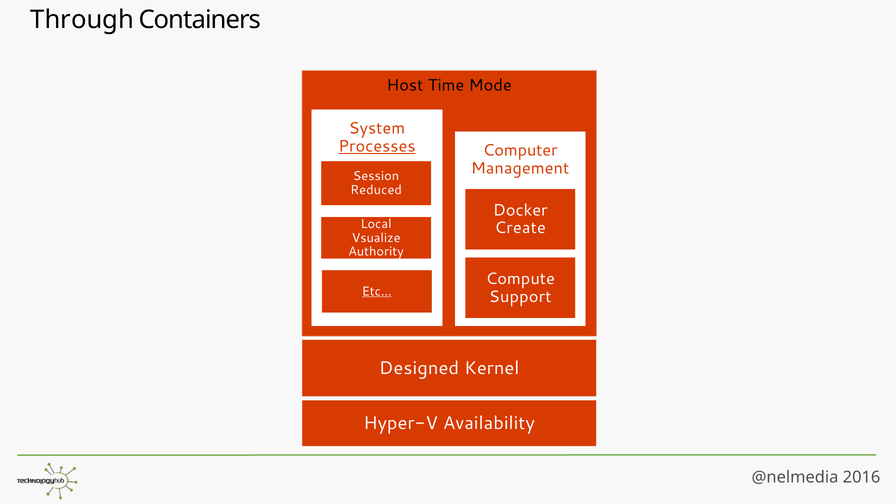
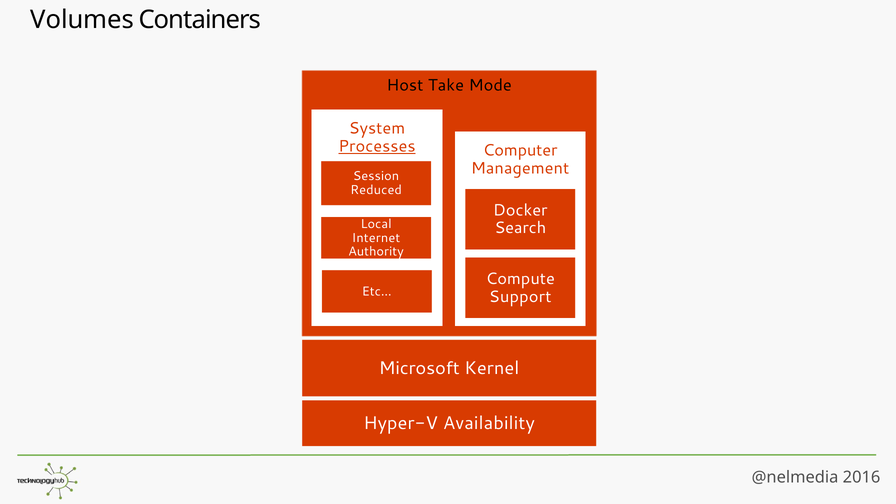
Through: Through -> Volumes (82, 20)
Time: Time -> Take (446, 85)
Create: Create -> Search (520, 228)
Vsualize: Vsualize -> Internet (376, 238)
Etc… underline: present -> none (377, 291)
Designed: Designed -> Microsoft (419, 368)
